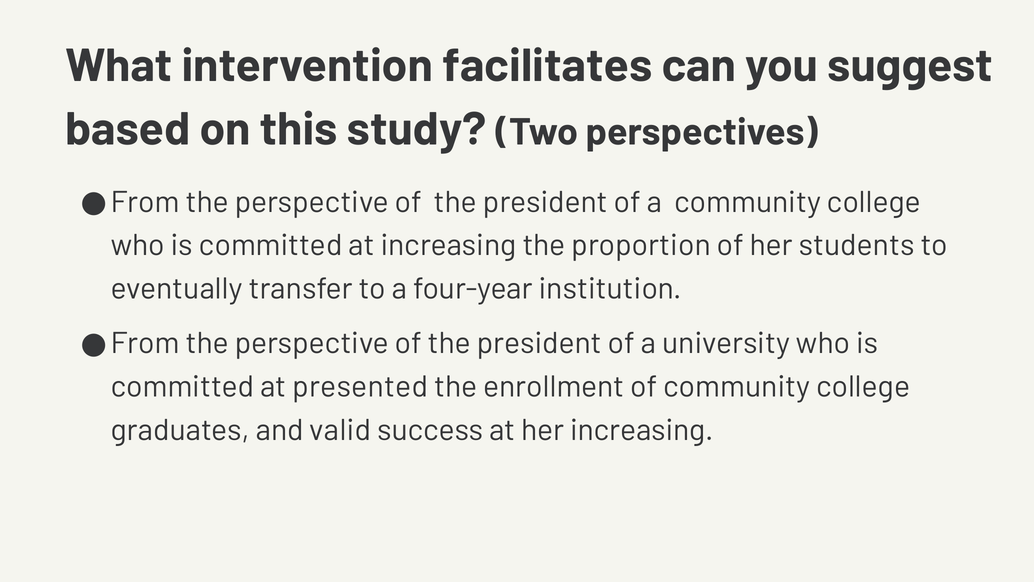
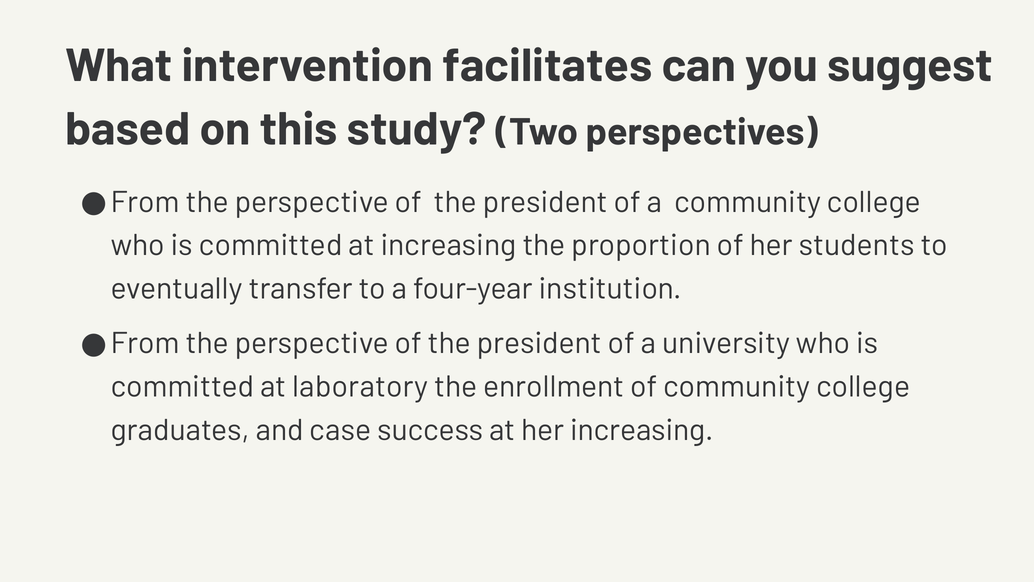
presented: presented -> laboratory (360, 386)
valid: valid -> case (340, 430)
